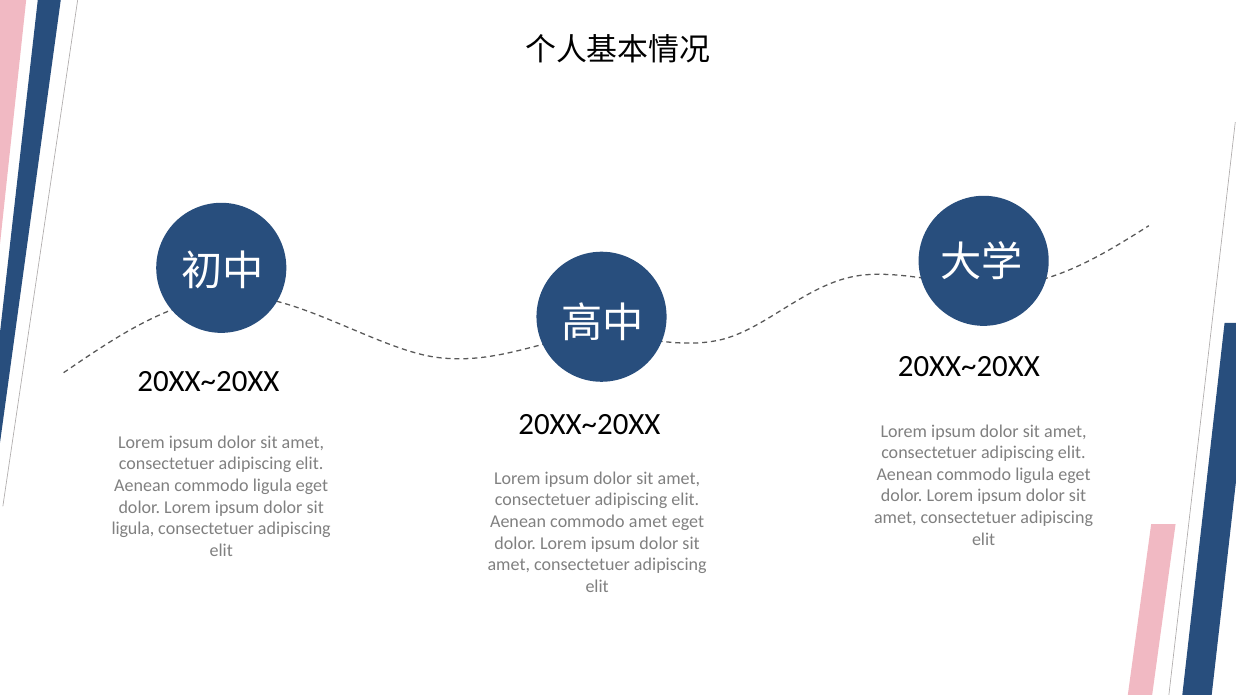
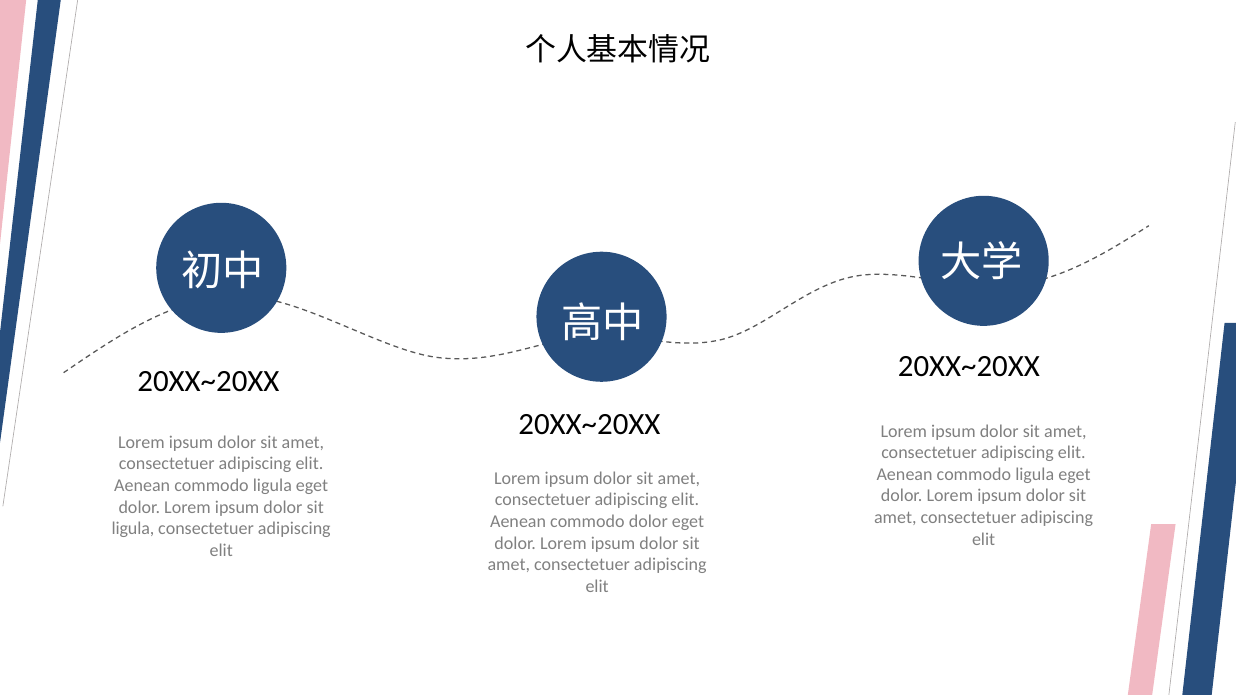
commodo amet: amet -> dolor (648, 522)
